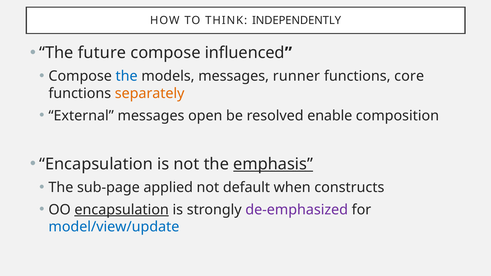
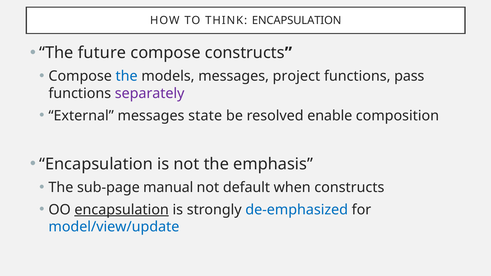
THINK INDEPENDENTLY: INDEPENDENTLY -> ENCAPSULATION (297, 20)
compose influenced: influenced -> constructs (245, 53)
runner: runner -> project (296, 76)
core: core -> pass (409, 76)
separately colour: orange -> purple (150, 93)
open: open -> state (205, 116)
emphasis underline: present -> none (273, 164)
applied: applied -> manual (168, 188)
de-emphasized colour: purple -> blue (297, 210)
